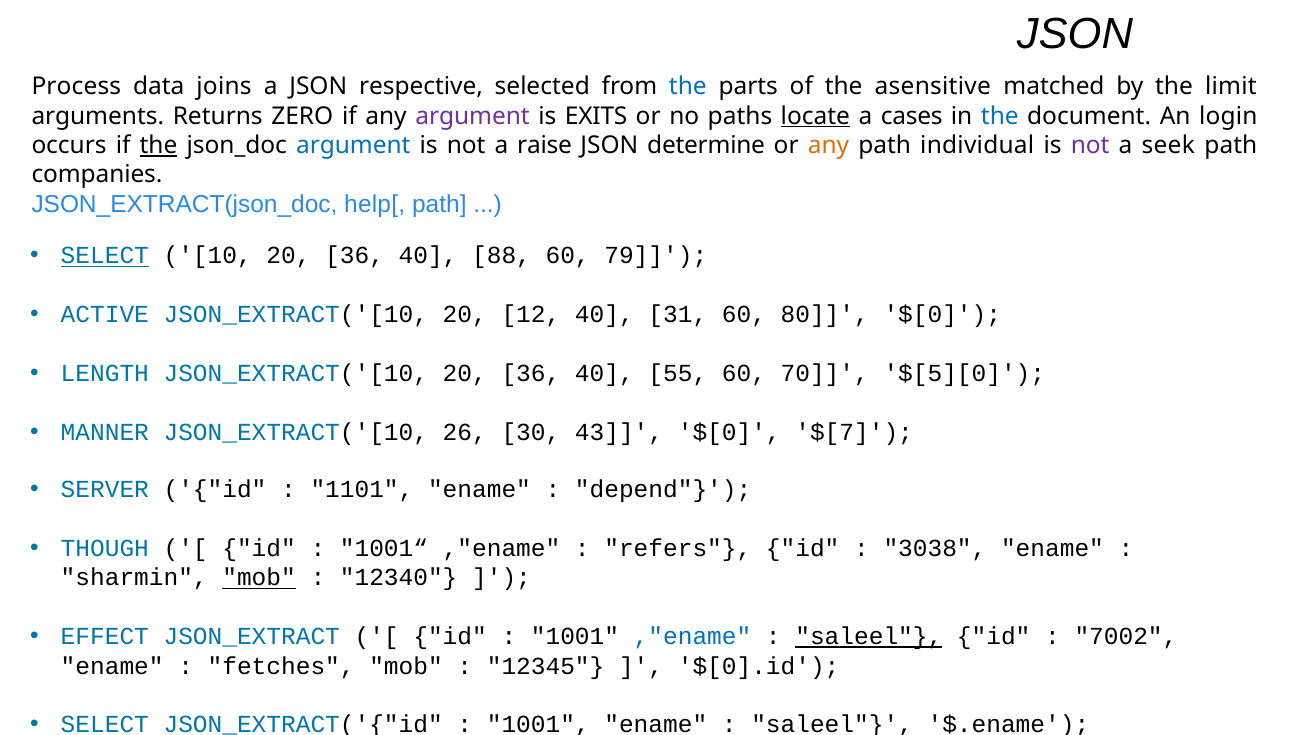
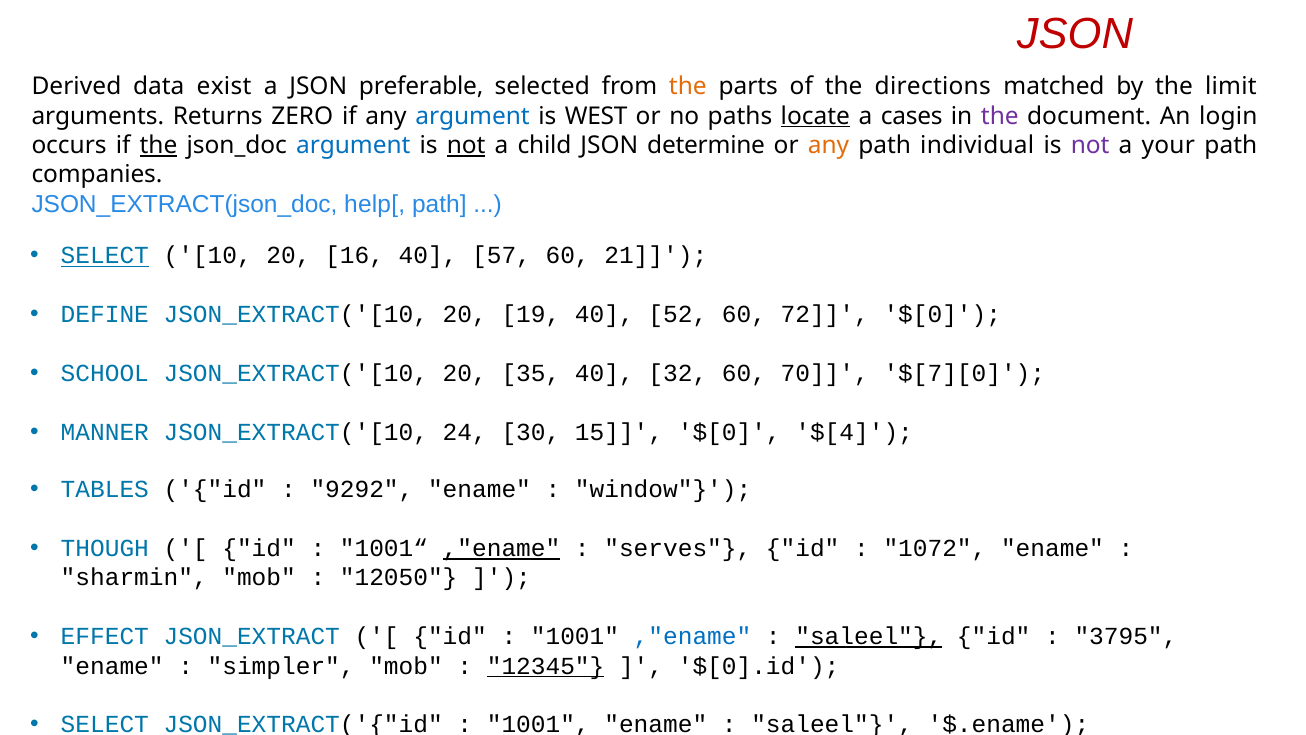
JSON colour: black -> red (1075, 34)
Process: Process -> Derived (76, 86)
joins: joins -> exist (224, 86)
respective: respective -> preferable (421, 86)
the colour: blue -> orange (688, 86)
asensitive: asensitive -> directions (933, 86)
argument colour: purple -> blue (473, 116)
EXITS: EXITS -> WEST (596, 116)
the colour: blue -> purple (1000, 116)
not underline: none -> present (466, 145)
raise: raise -> child (544, 145)
seek: seek -> your (1168, 145)
10 20 36: 36 -> 16 (355, 256)
88: 88 -> 57 (502, 256)
79: 79 -> 21 (656, 256)
ACTIVE: ACTIVE -> DEFINE (105, 315)
12: 12 -> 19 (531, 315)
31: 31 -> 52 (678, 315)
80: 80 -> 72 (825, 315)
LENGTH: LENGTH -> SCHOOL (105, 373)
JSON_EXTRACT('[10 20 36: 36 -> 35 (531, 373)
55: 55 -> 32 (678, 373)
$[5][0: $[5][0 -> $[7][0 (964, 373)
26: 26 -> 24 (465, 432)
43: 43 -> 15 (619, 432)
$[7: $[7 -> $[4 (854, 432)
SERVER: SERVER -> TABLES (105, 489)
1101: 1101 -> 9292 (362, 489)
depend: depend -> window (663, 489)
,"ename underline: none -> present (502, 548)
refers: refers -> serves (678, 548)
3038: 3038 -> 1072 (935, 548)
mob underline: present -> none (259, 577)
12340: 12340 -> 12050 (399, 577)
7002: 7002 -> 3795 (1126, 636)
fetches: fetches -> simpler (281, 666)
12345 underline: none -> present (546, 666)
